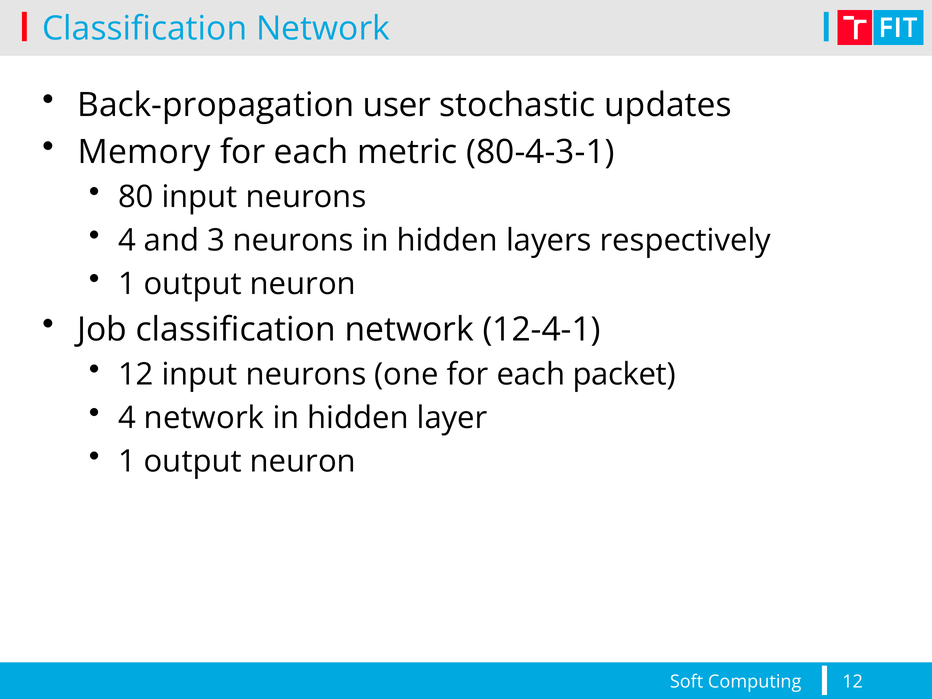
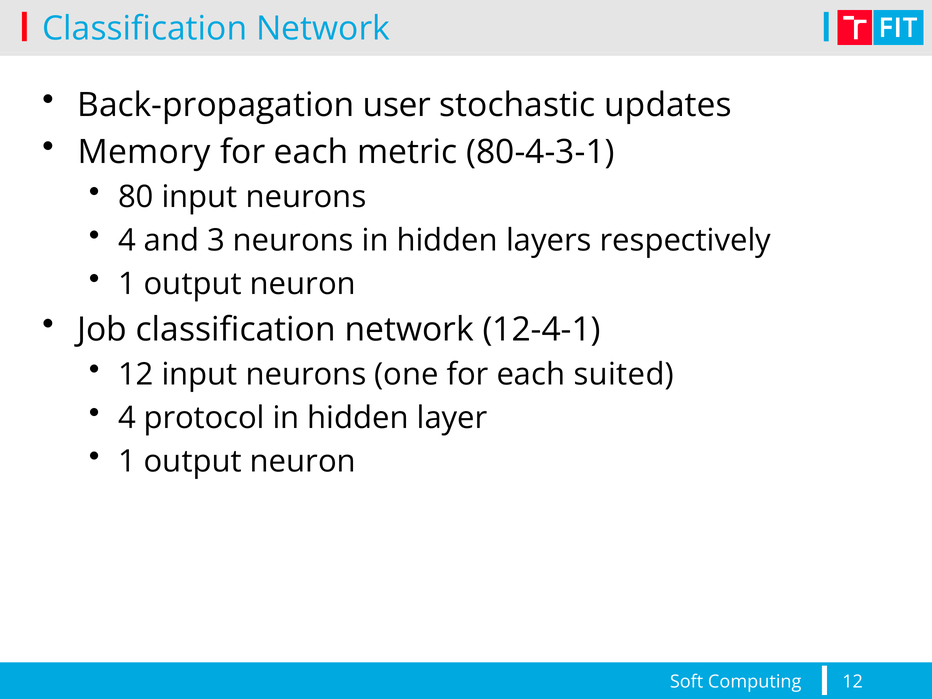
packet: packet -> suited (624, 375)
4 network: network -> protocol (204, 418)
